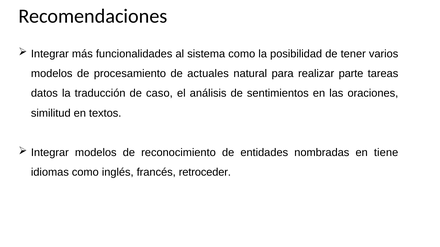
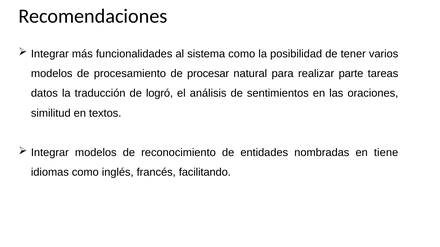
actuales: actuales -> procesar (208, 74)
caso: caso -> logró (160, 94)
retroceder: retroceder -> facilitando (205, 173)
